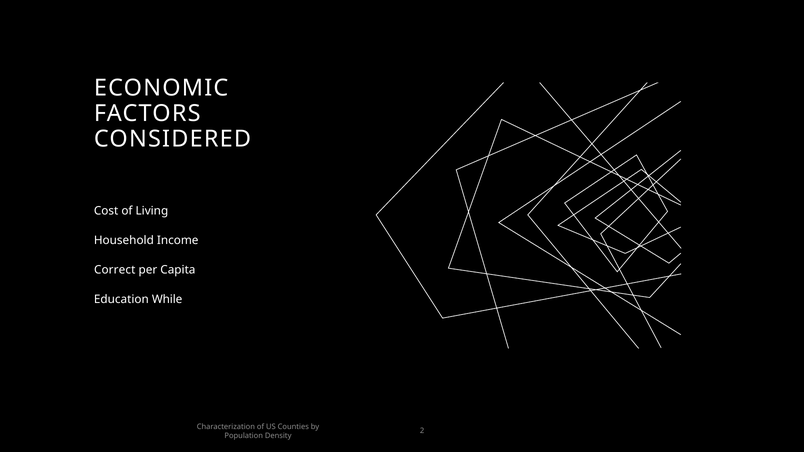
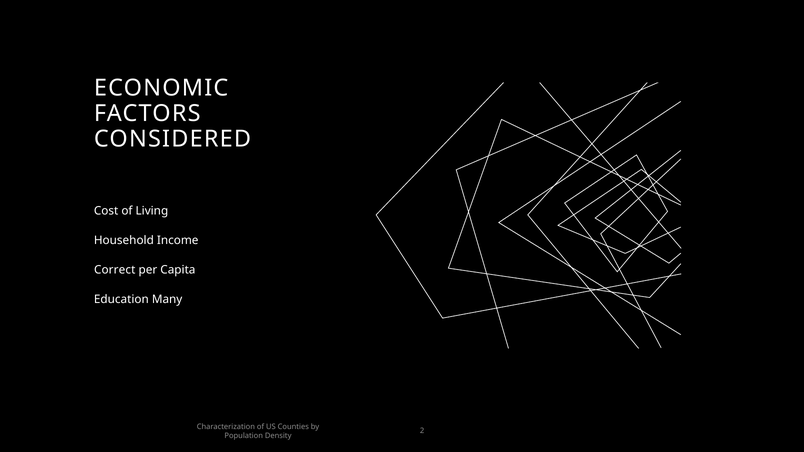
While: While -> Many (167, 299)
